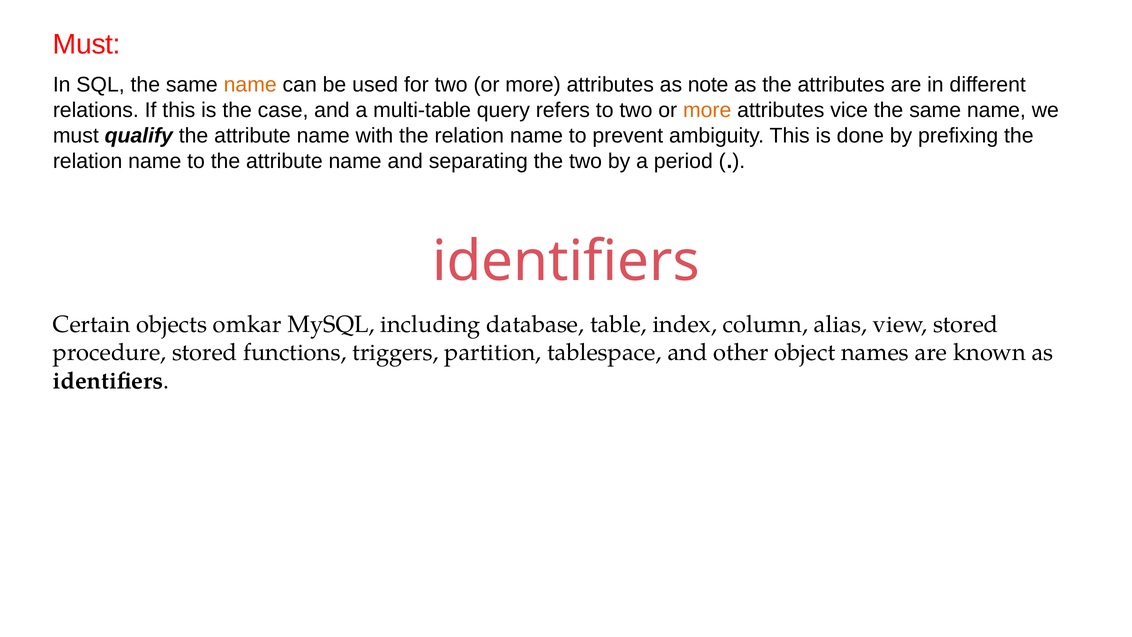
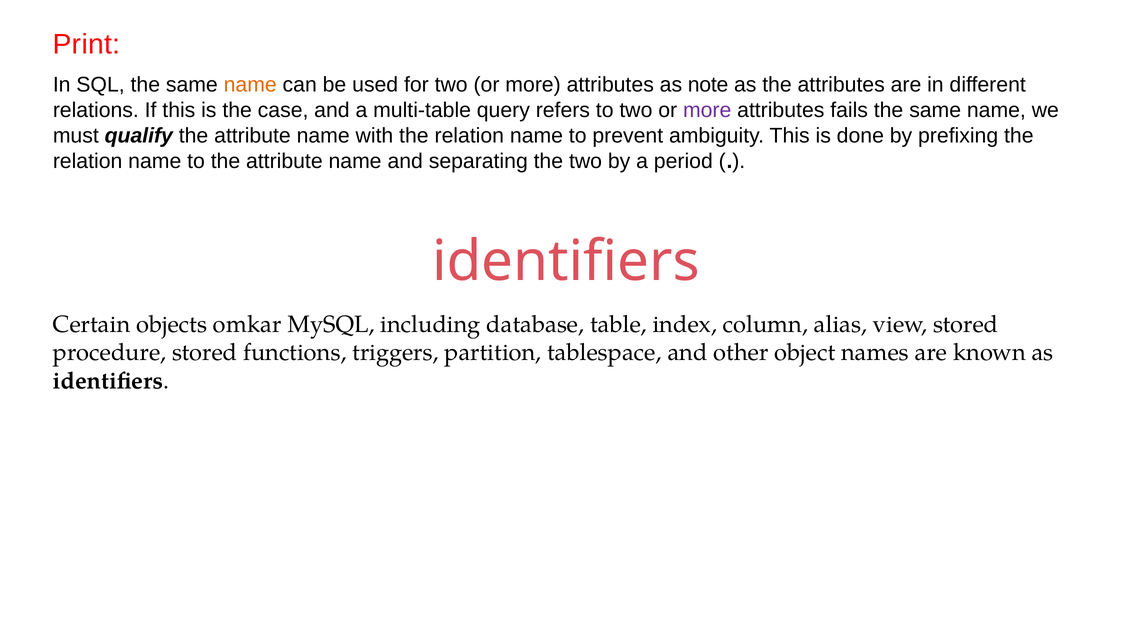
Must: Must -> Print (87, 44)
more colour: orange -> purple (707, 110)
vice: vice -> fails (849, 110)
